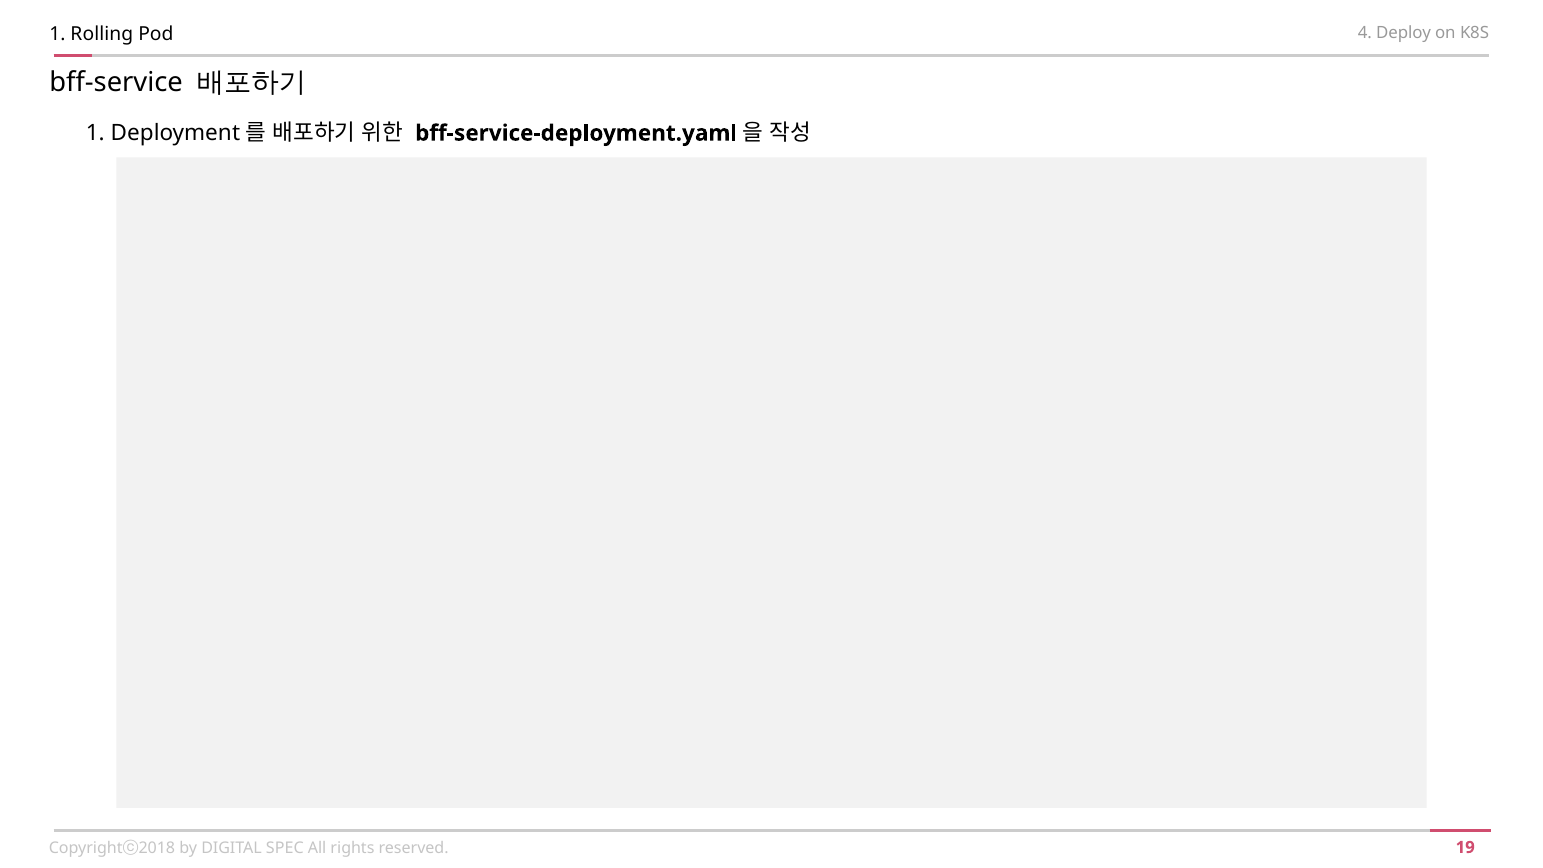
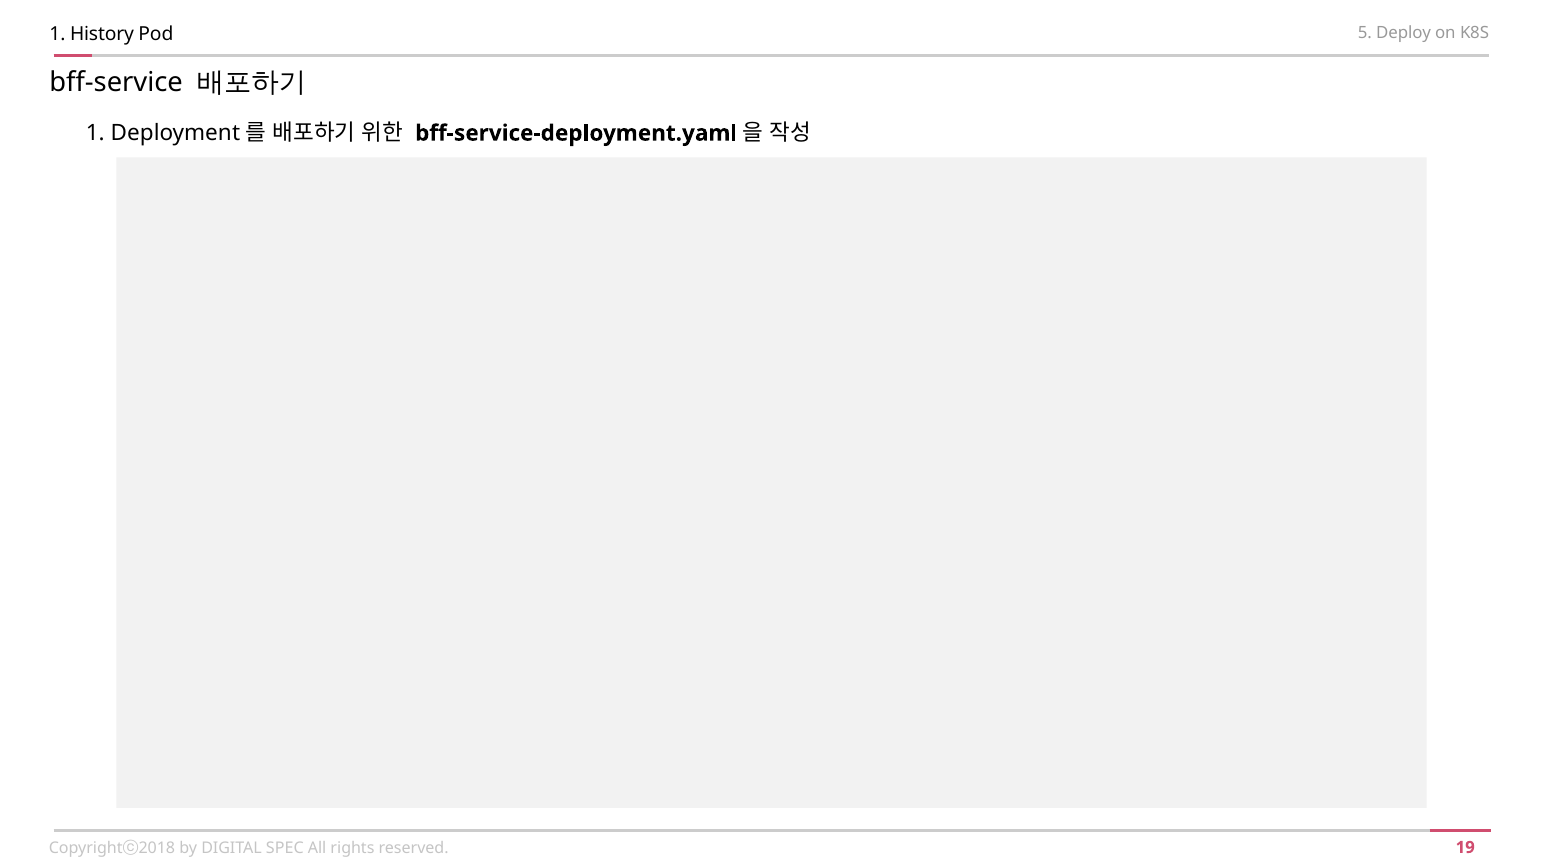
Rolling: Rolling -> History (102, 34)
4: 4 -> 5 (1365, 33)
